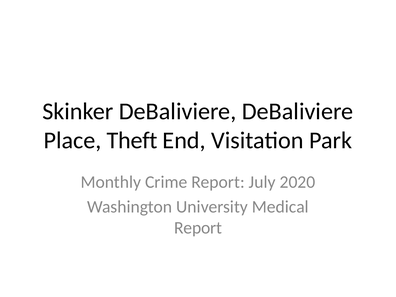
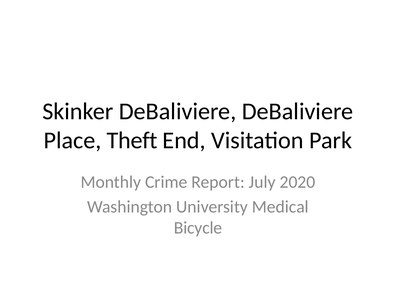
Report: Report -> Bicycle (198, 228)
